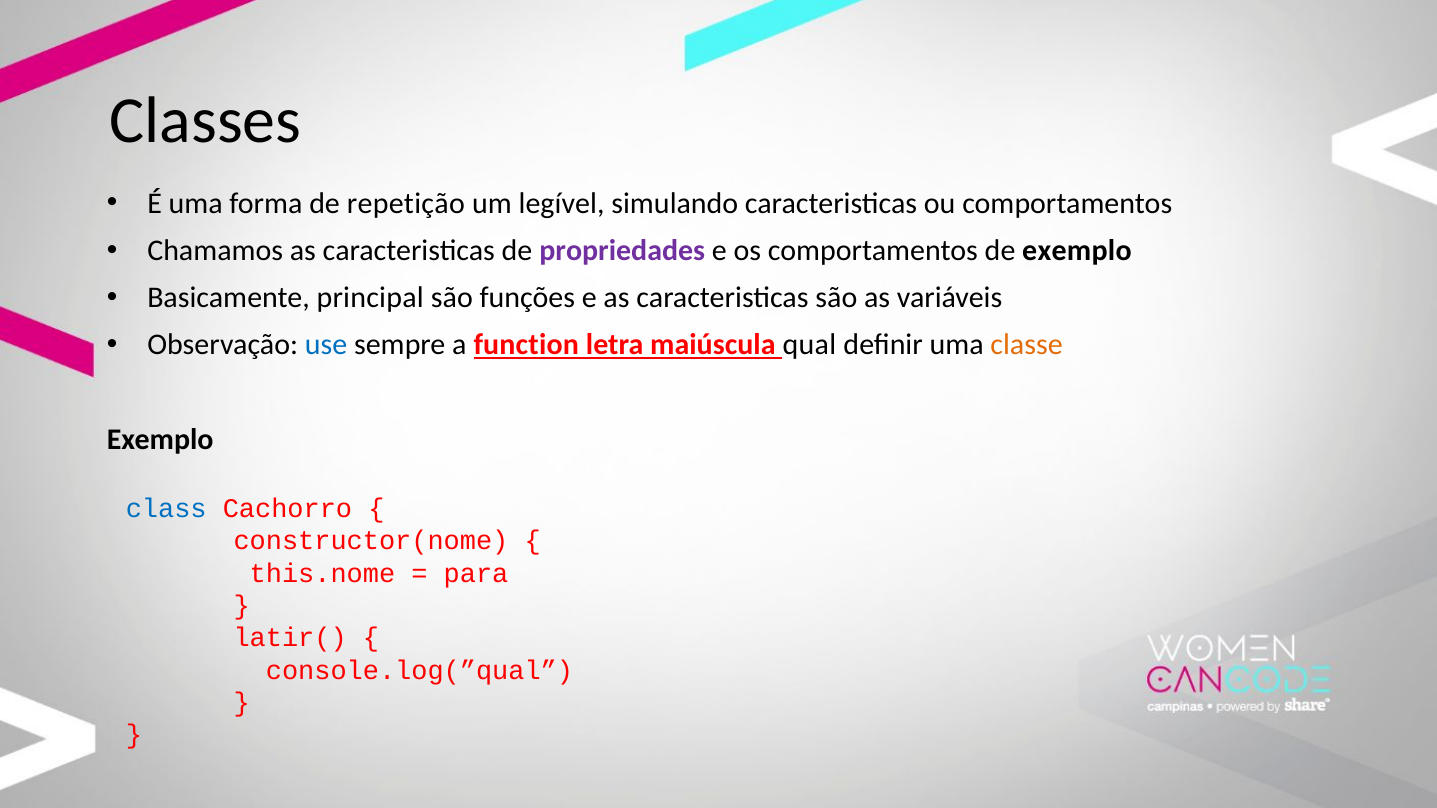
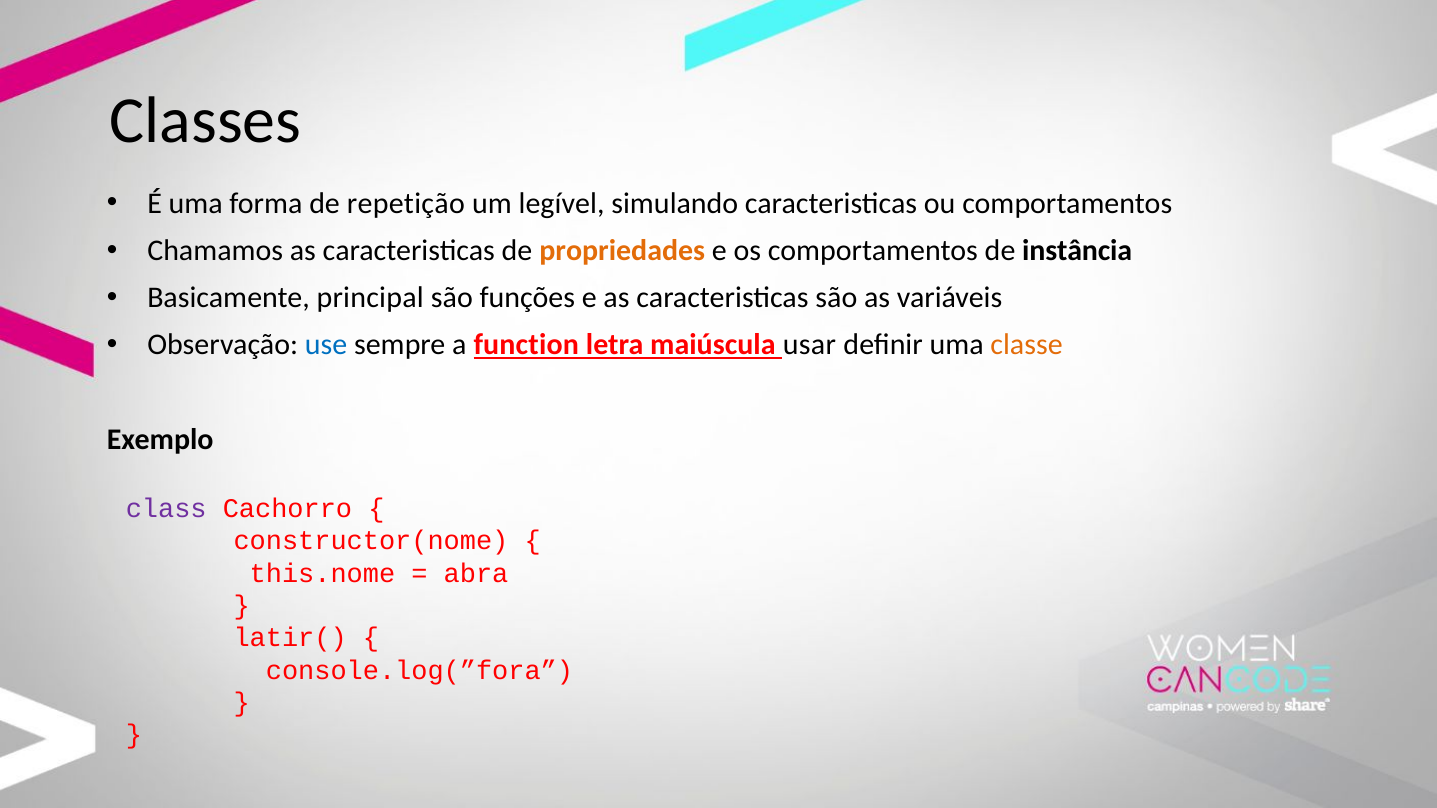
propriedades colour: purple -> orange (622, 251)
de exemplo: exemplo -> instância (1077, 251)
qual: qual -> usar (809, 345)
class colour: blue -> purple (166, 509)
para: para -> abra (476, 574)
console.log(”qual: console.log(”qual -> console.log(”fora (419, 671)
